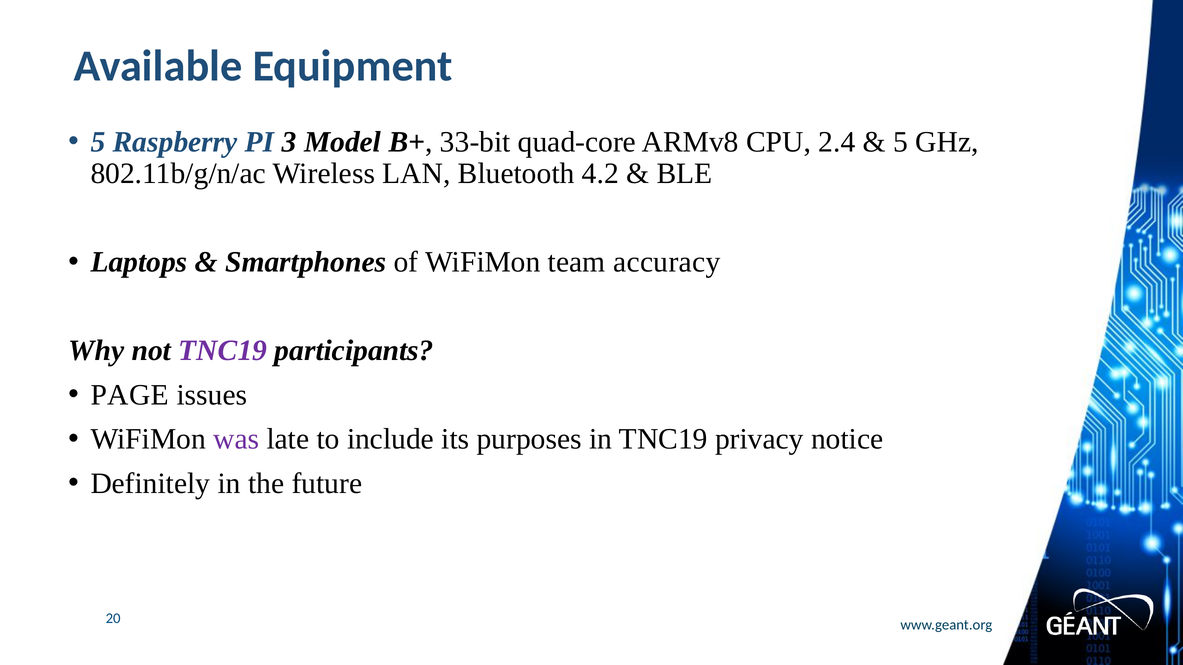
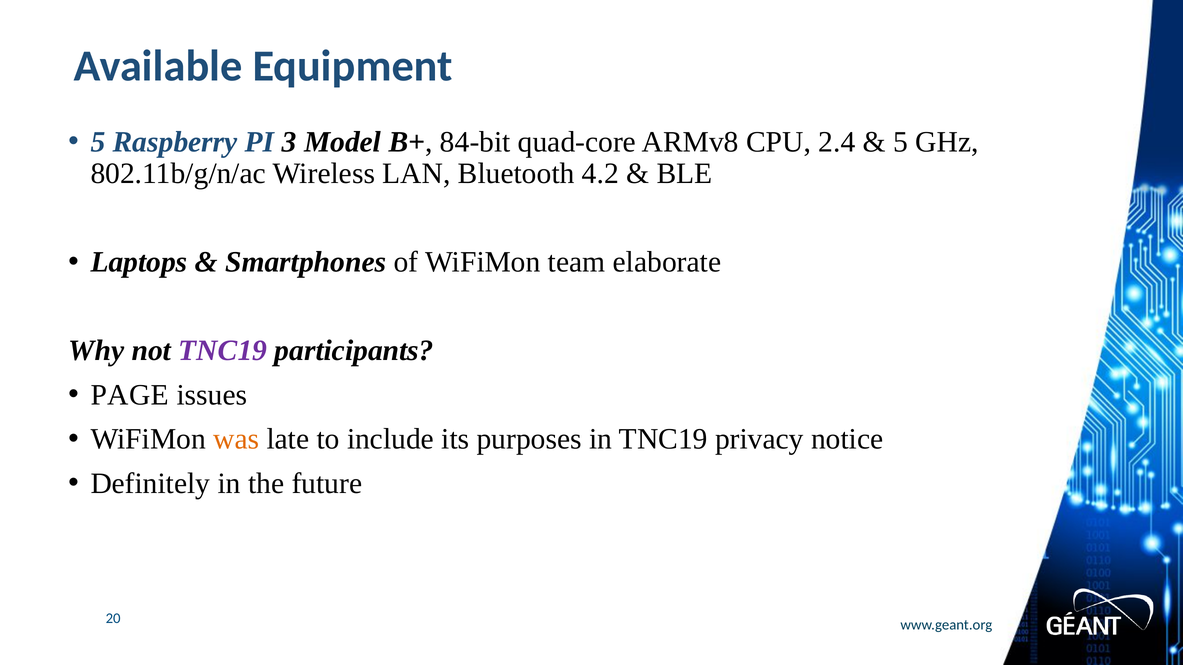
33-bit: 33-bit -> 84-bit (475, 142)
accuracy: accuracy -> elaborate (667, 262)
was colour: purple -> orange (236, 439)
